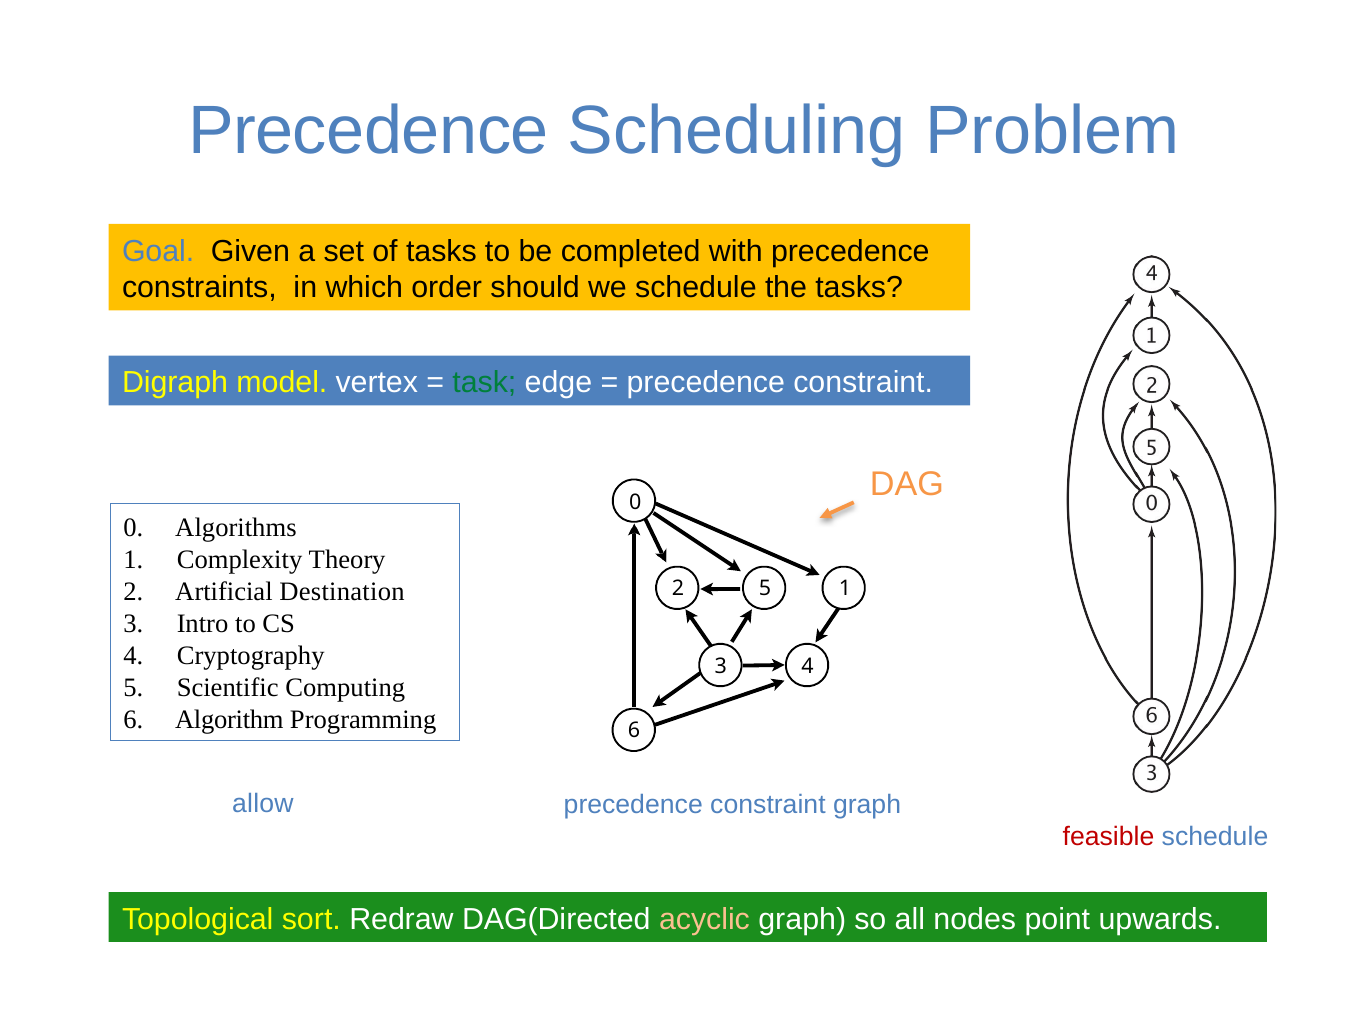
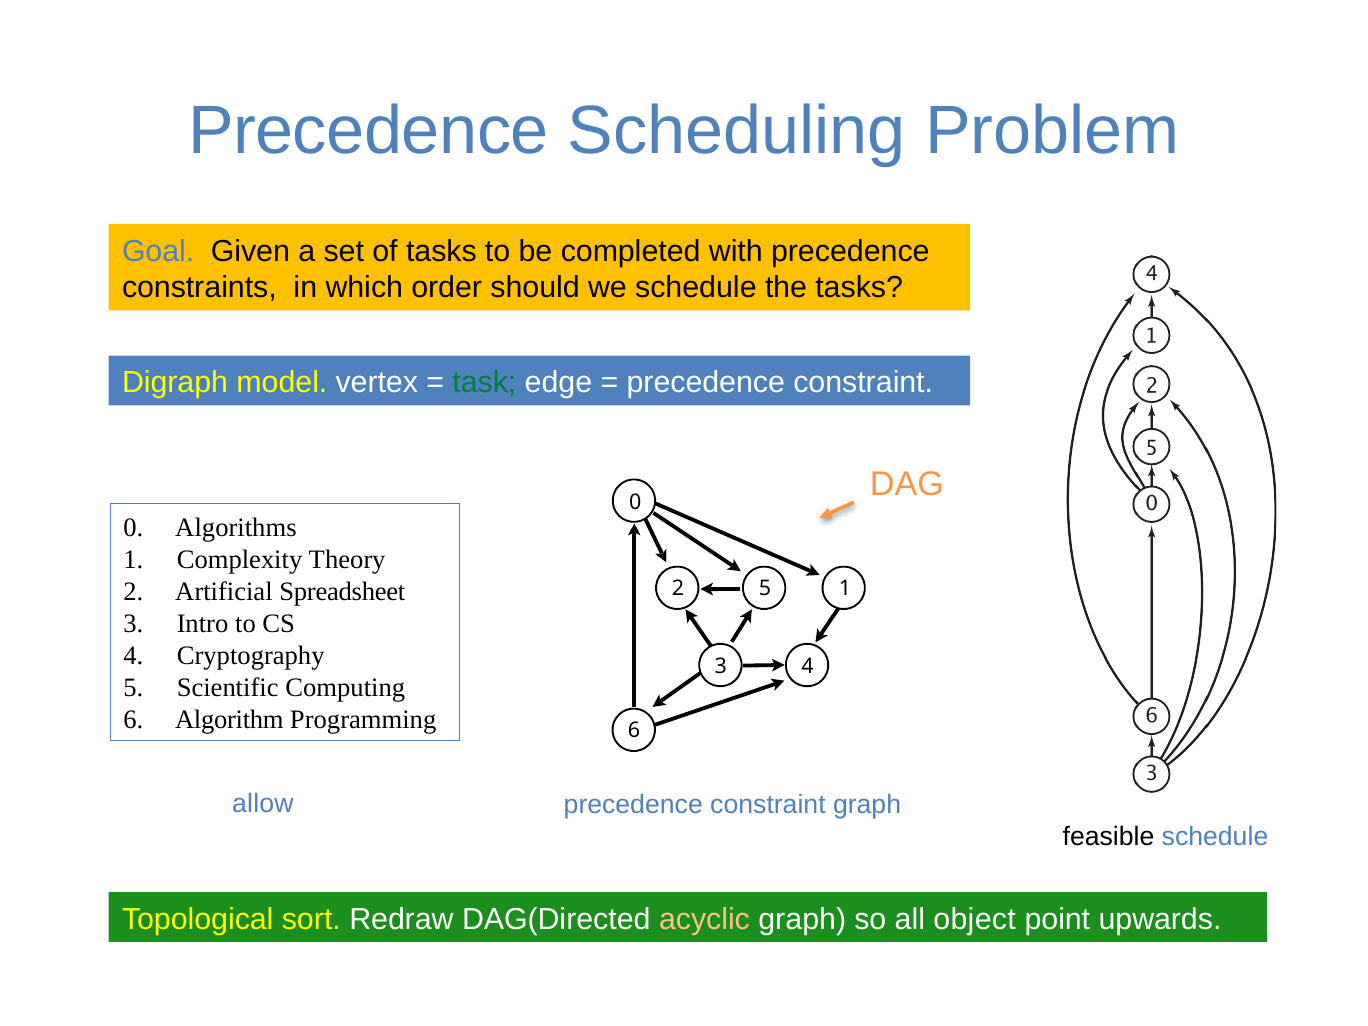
Destination: Destination -> Spreadsheet (342, 592)
feasible colour: red -> black (1108, 837)
nodes: nodes -> object (975, 919)
